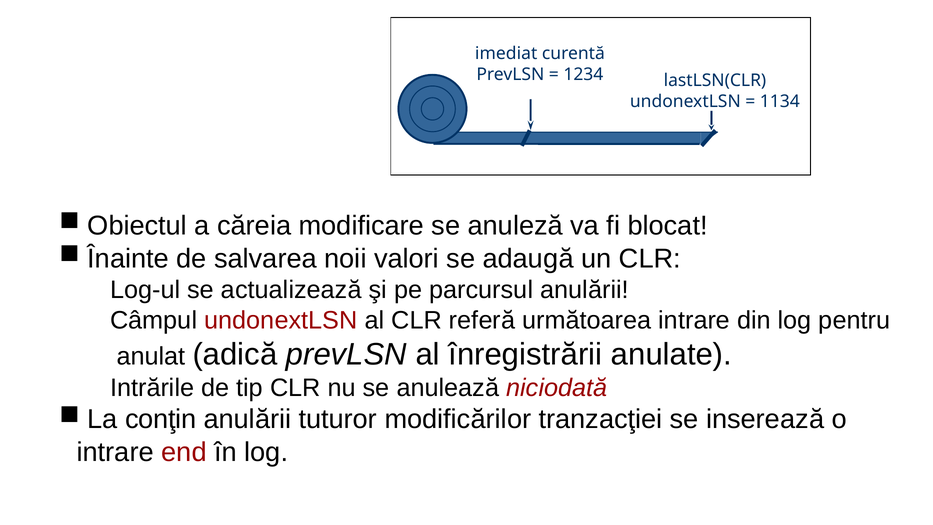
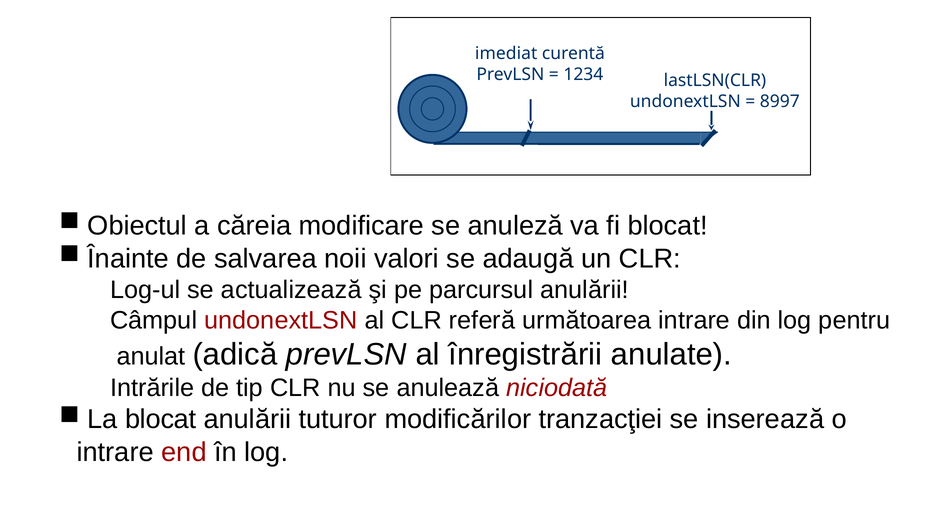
1134: 1134 -> 8997 (780, 101)
La conţin: conţin -> blocat (161, 419)
